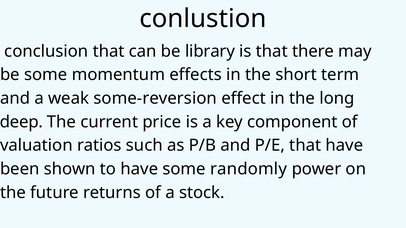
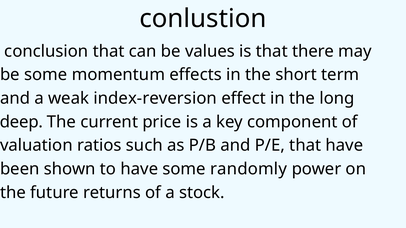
library: library -> values (210, 51)
some-reversion: some-reversion -> index-reversion (155, 98)
